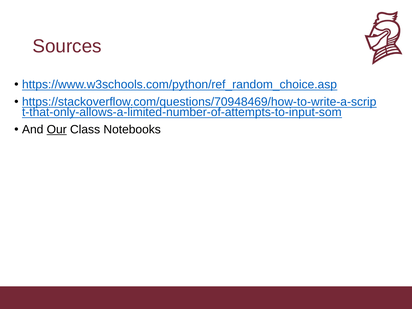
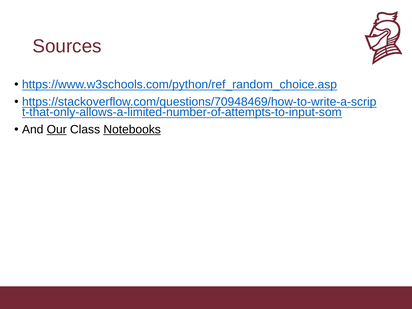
Notebooks underline: none -> present (132, 130)
